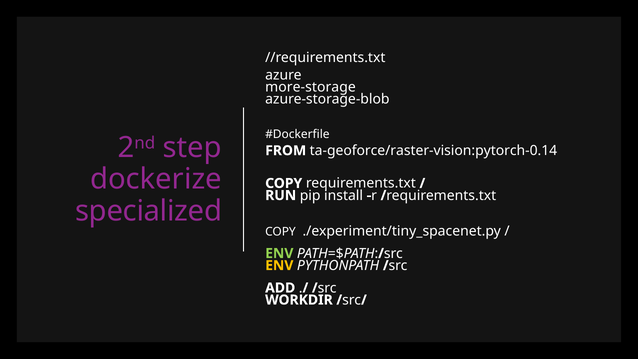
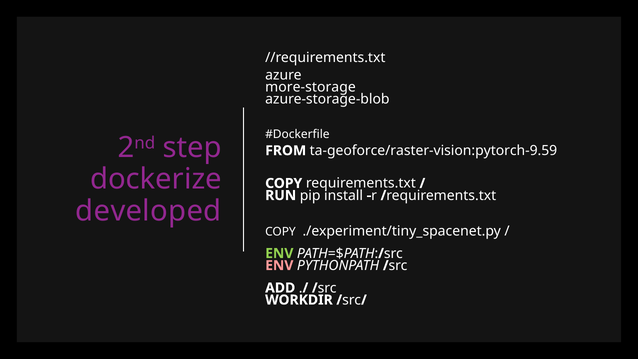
ta-geoforce/raster-vision:pytorch-0.14: ta-geoforce/raster-vision:pytorch-0.14 -> ta-geoforce/raster-vision:pytorch-9.59 (433, 151)
specialized: specialized -> developed (148, 211)
ENV colour: yellow -> pink (279, 265)
